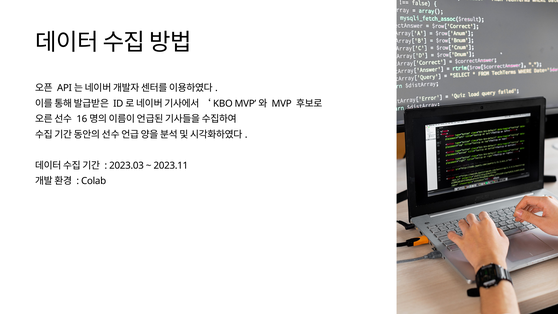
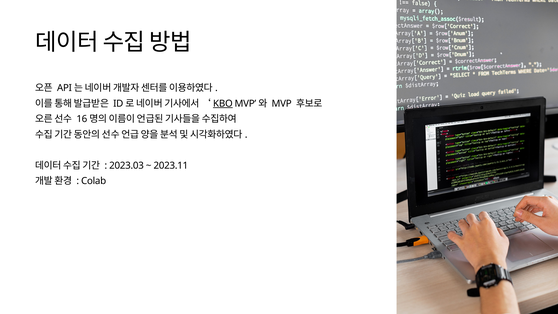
KBO underline: none -> present (223, 103)
